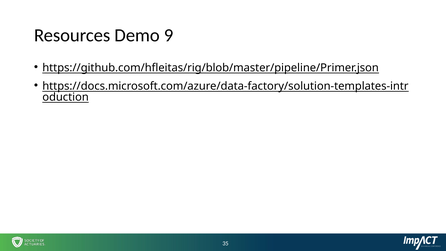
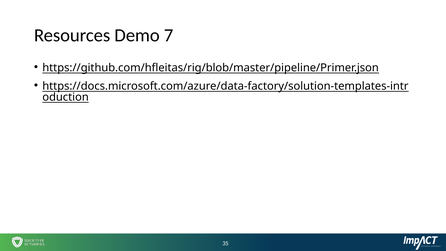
9: 9 -> 7 (169, 35)
